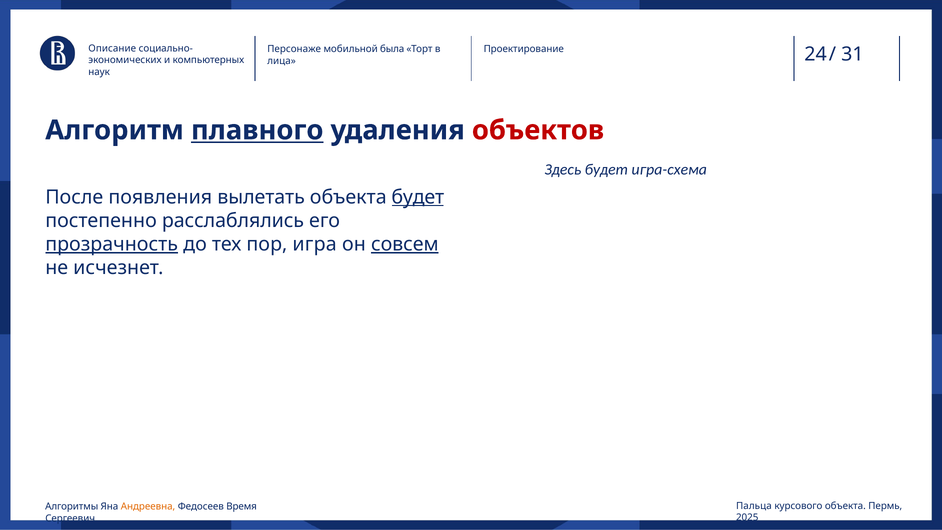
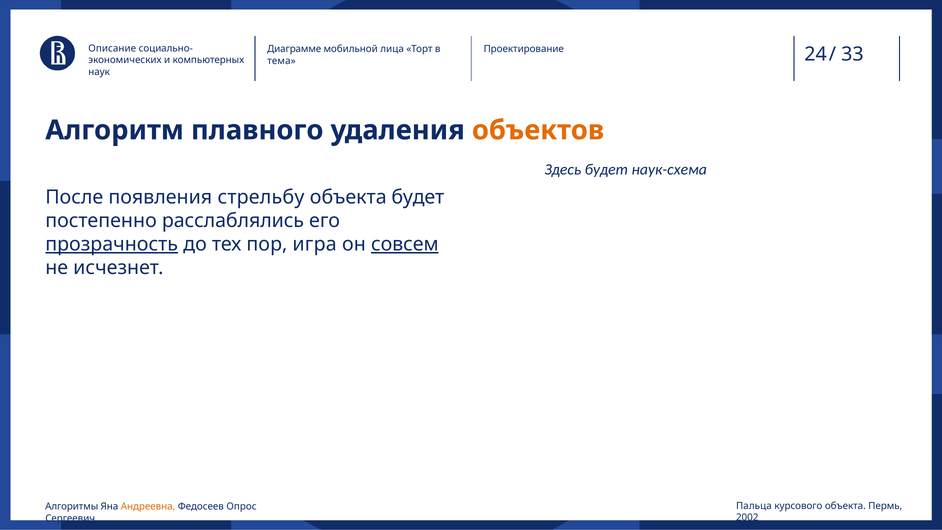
Персонаже: Персонаже -> Диаграмме (294, 49)
была: была -> лица (392, 49)
31: 31 -> 33 (852, 54)
лица: лица -> тема (282, 61)
плавного underline: present -> none (257, 130)
объектов colour: red -> orange (538, 130)
игра-схема: игра-схема -> наук-схема (669, 170)
вылетать: вылетать -> стрельбу (261, 197)
будет underline: present -> none (418, 197)
Время: Время -> Опрос (242, 506)
2025: 2025 -> 2002 (747, 518)
